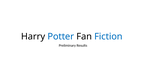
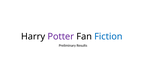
Potter colour: blue -> purple (61, 36)
